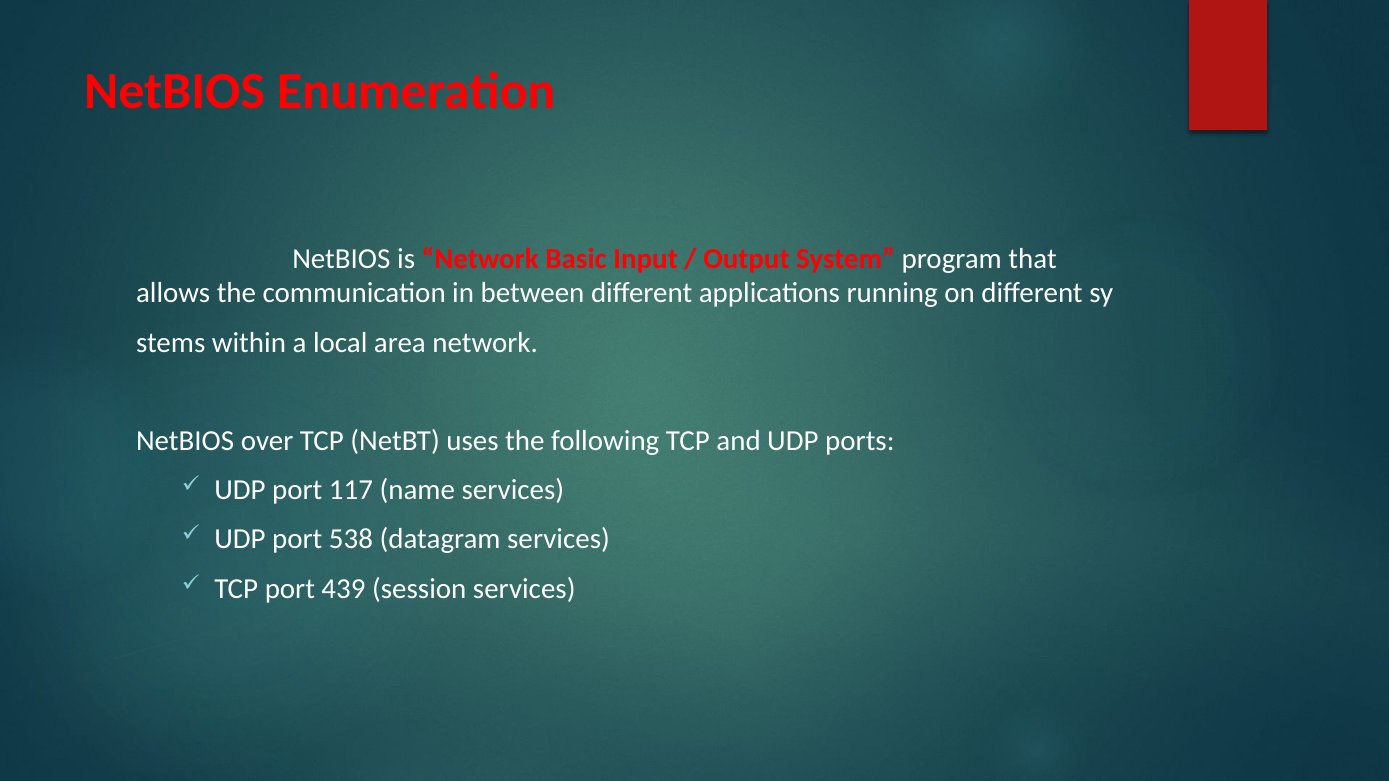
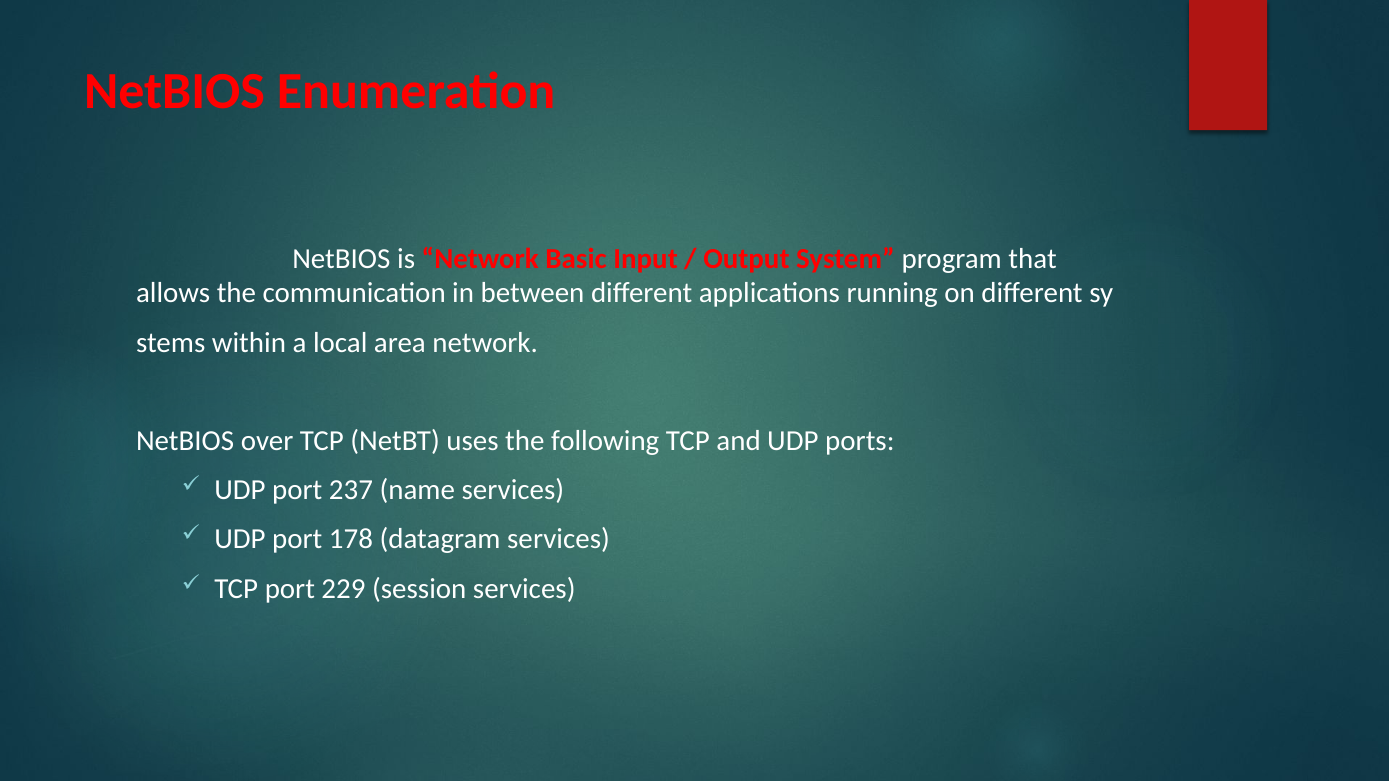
117: 117 -> 237 (351, 490)
538: 538 -> 178 (351, 540)
439: 439 -> 229 (344, 589)
